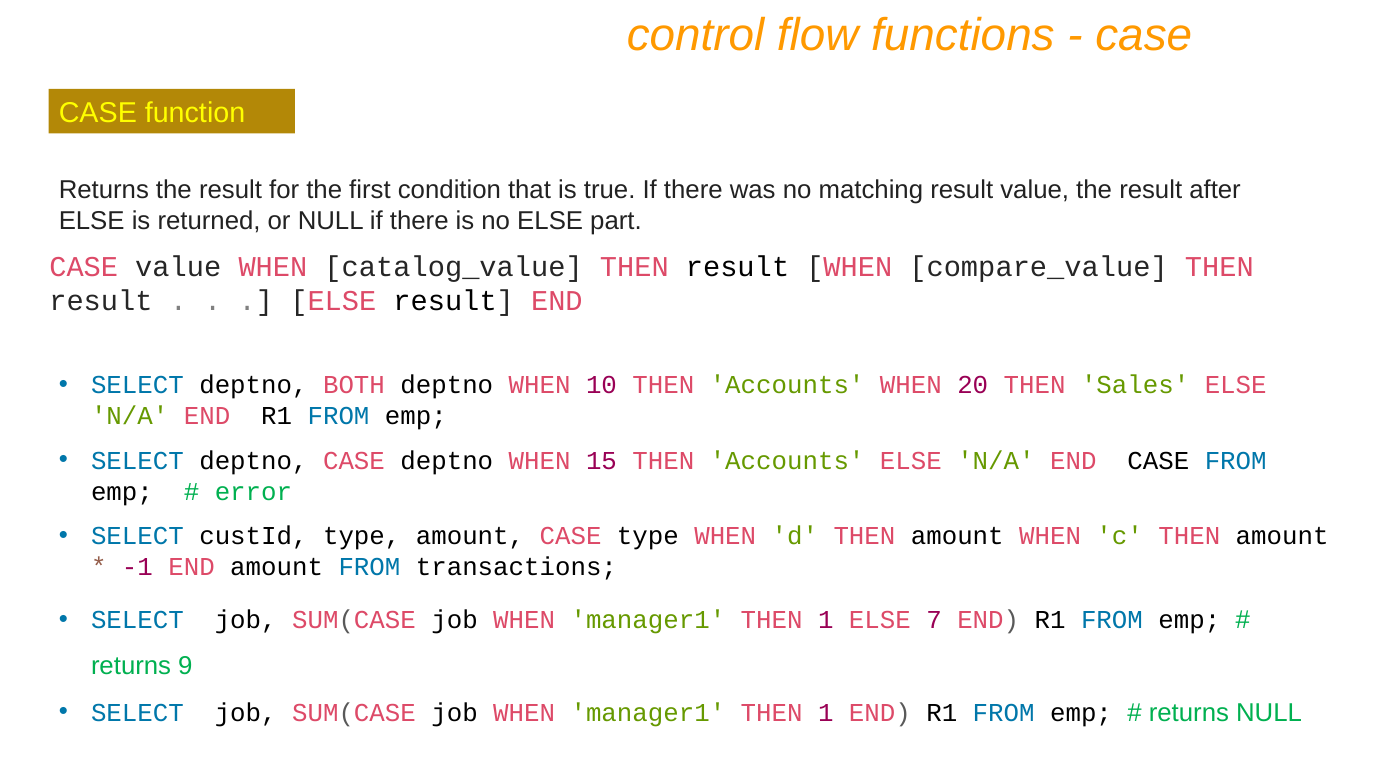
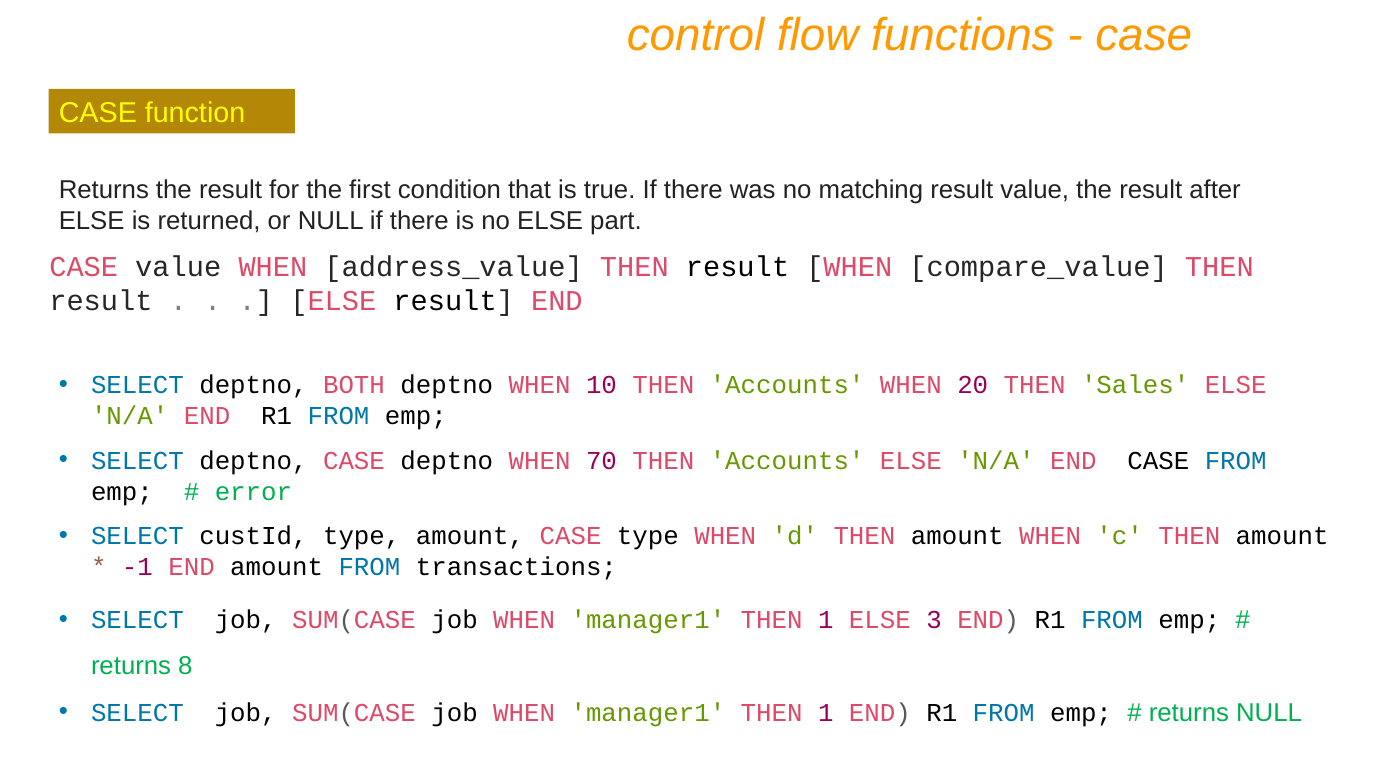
catalog_value: catalog_value -> address_value (454, 266)
15: 15 -> 70 (601, 460)
7: 7 -> 3 (934, 619)
9: 9 -> 8 (185, 666)
